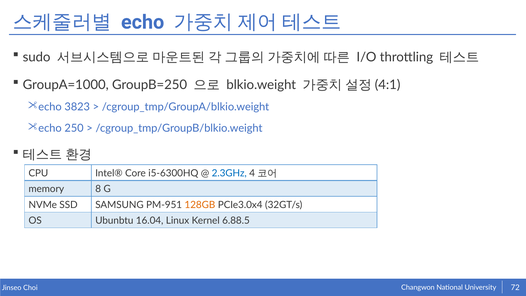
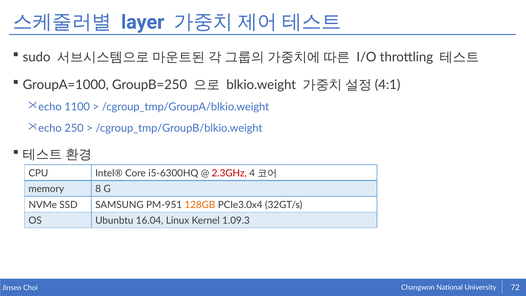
echo: echo -> layer (143, 22)
3823: 3823 -> 1100 (77, 107)
2.3GHz colour: blue -> red (229, 173)
6.88.5: 6.88.5 -> 1.09.3 (236, 220)
